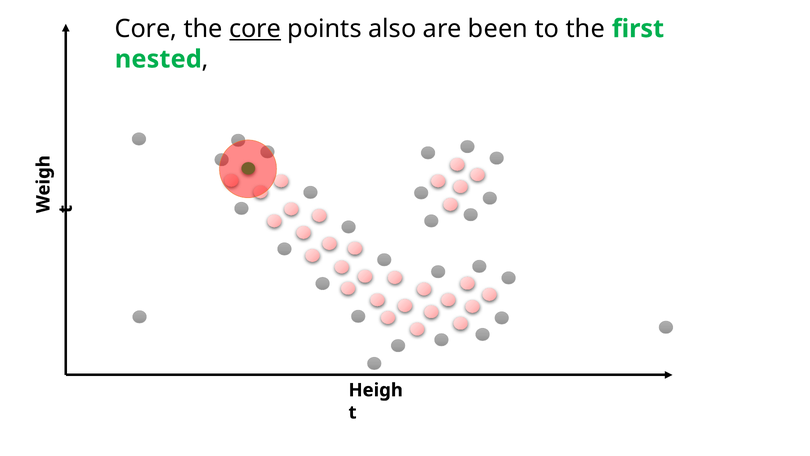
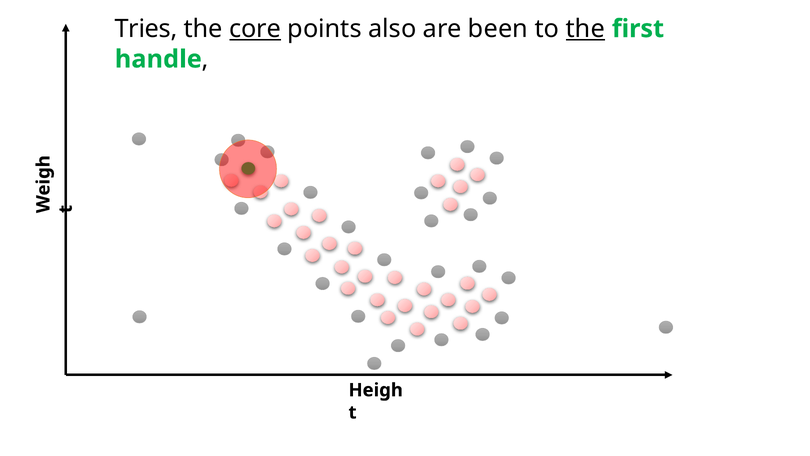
Core: Core -> Tries (146, 29)
the underline: none -> present (585, 29)
nested: nested -> handle (158, 59)
